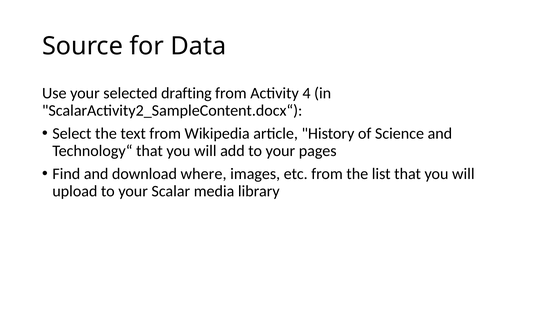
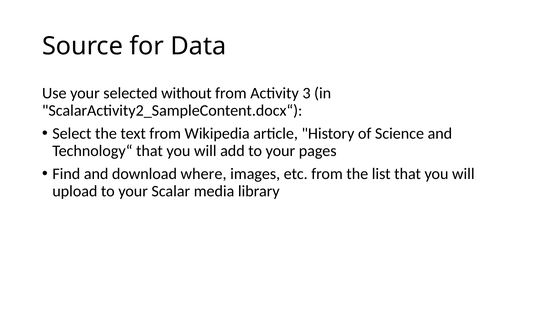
drafting: drafting -> without (186, 93)
4: 4 -> 3 (306, 93)
